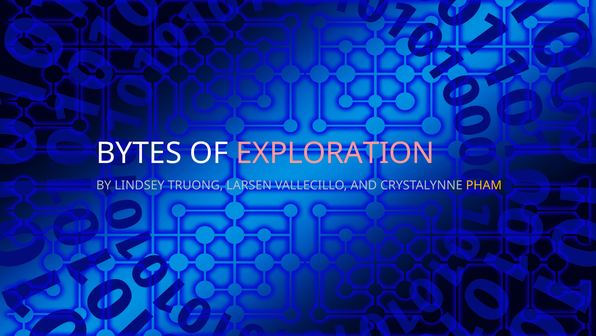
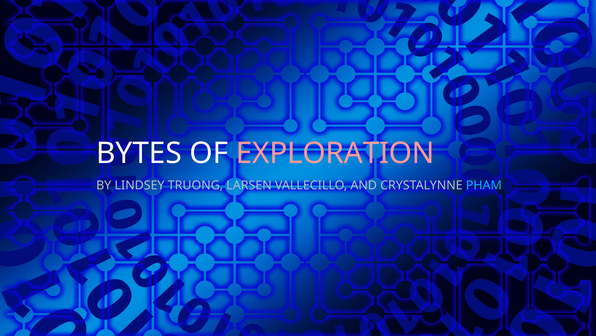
PHAM colour: yellow -> light blue (484, 185)
